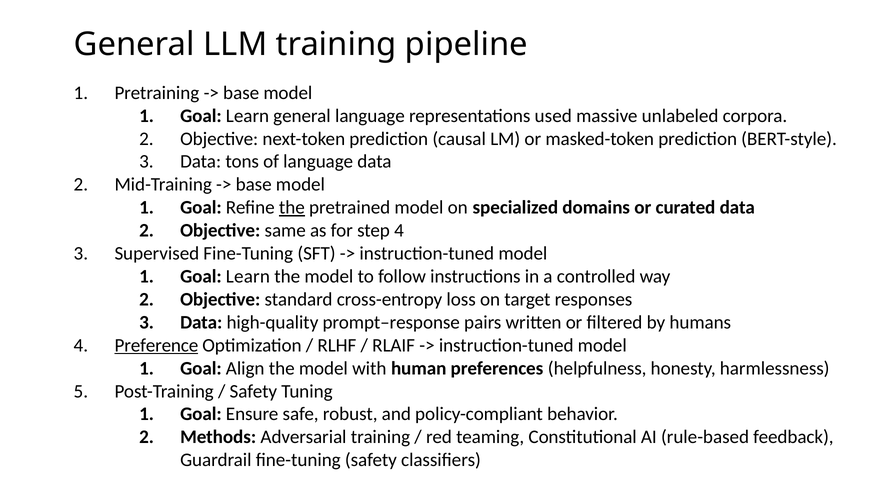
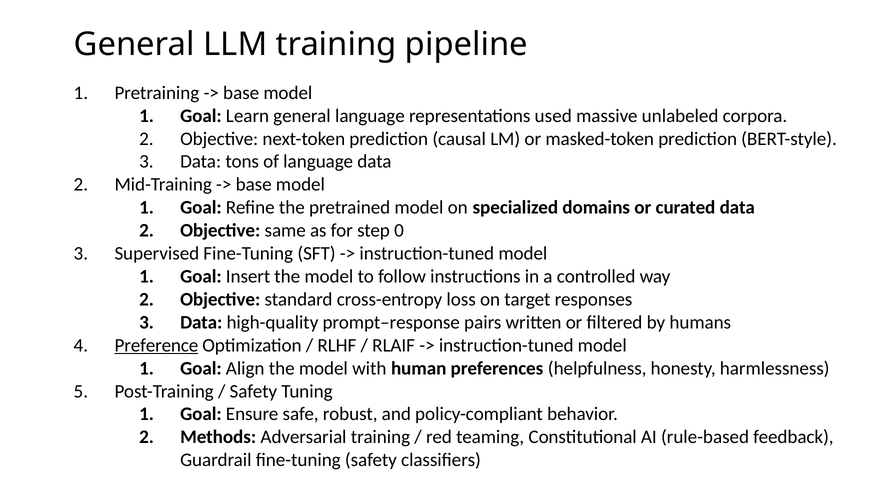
the underline: present -> none (292, 207)
step 4: 4 -> 0 (399, 230)
Learn: Learn -> Insert (248, 276)
